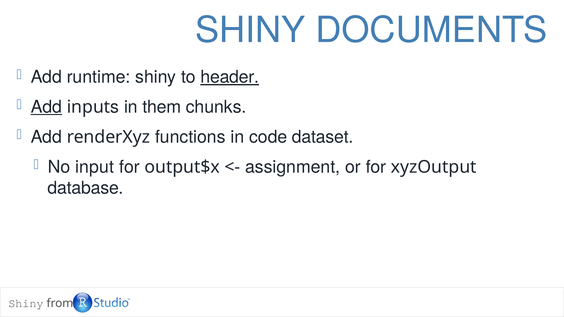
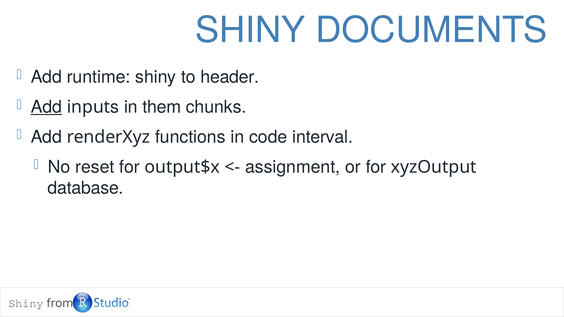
header underline: present -> none (230, 77)
dataset: dataset -> interval (323, 137)
No input: input -> reset (95, 167)
